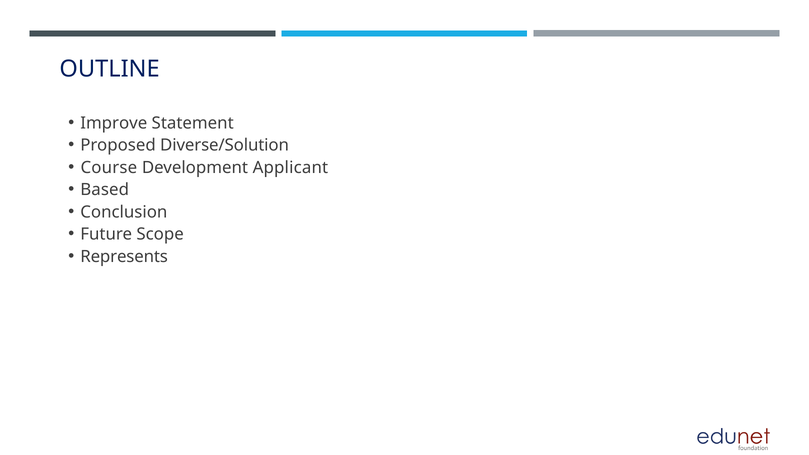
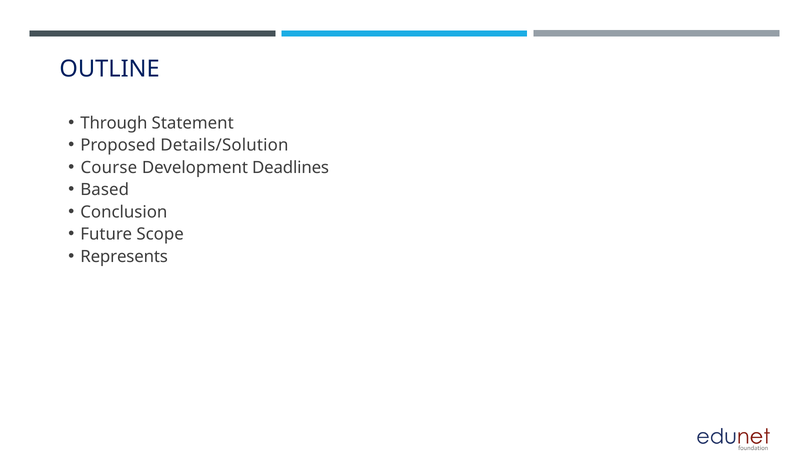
Improve: Improve -> Through (114, 123)
Diverse/Solution: Diverse/Solution -> Details/Solution (224, 145)
Applicant: Applicant -> Deadlines (291, 168)
